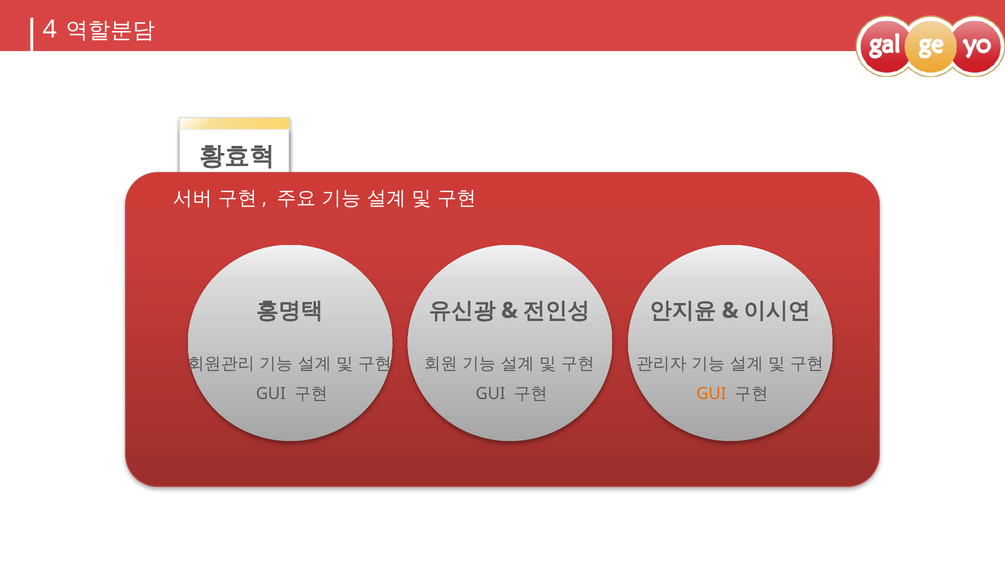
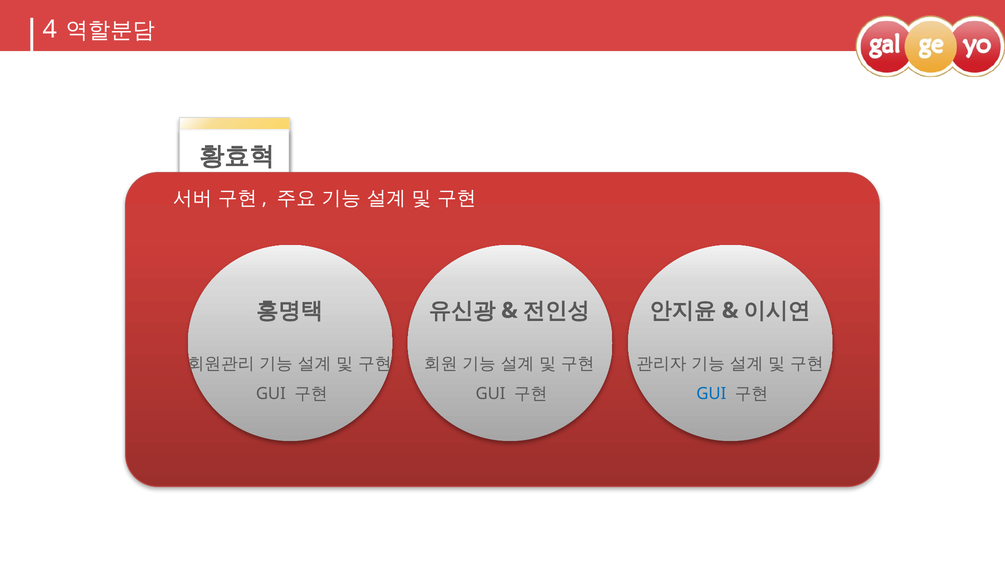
GUI colour: orange -> blue (711, 394)
